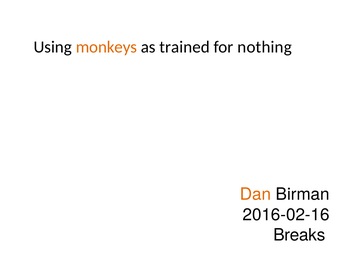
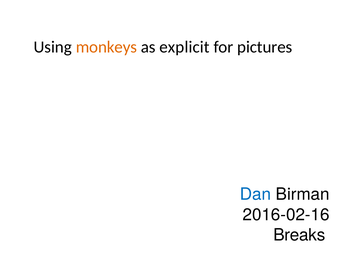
trained: trained -> explicit (185, 47)
nothing: nothing -> pictures (265, 47)
Dan colour: orange -> blue (255, 194)
